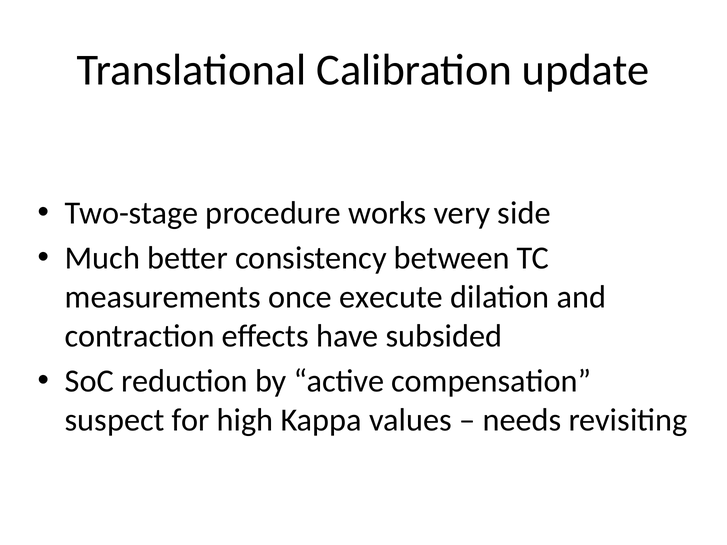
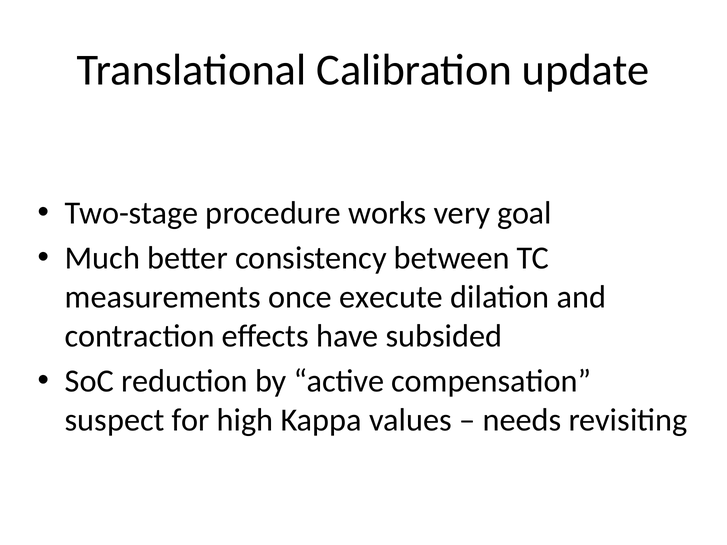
side: side -> goal (524, 213)
